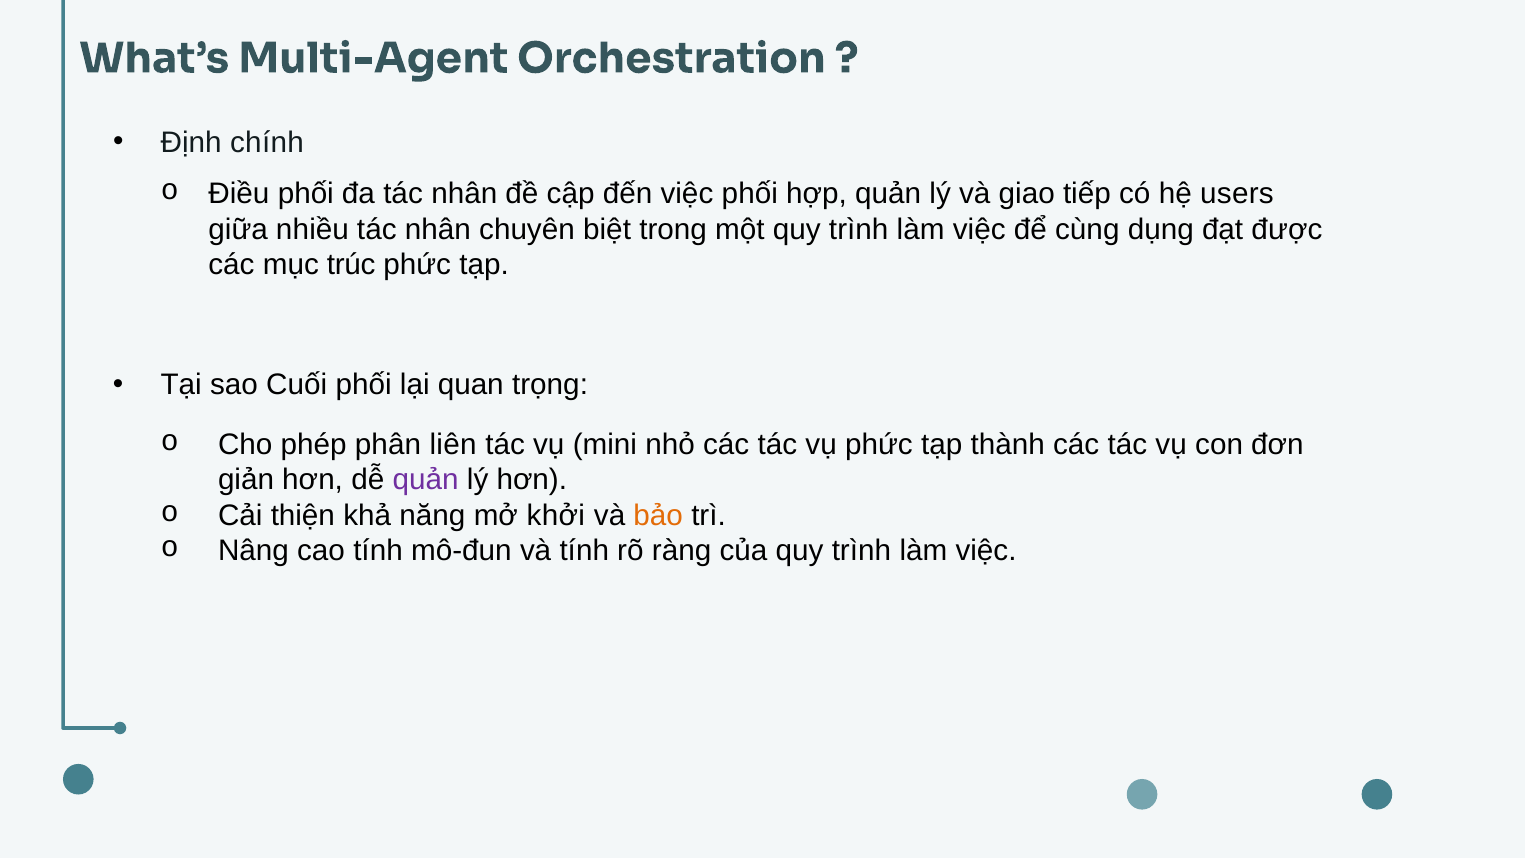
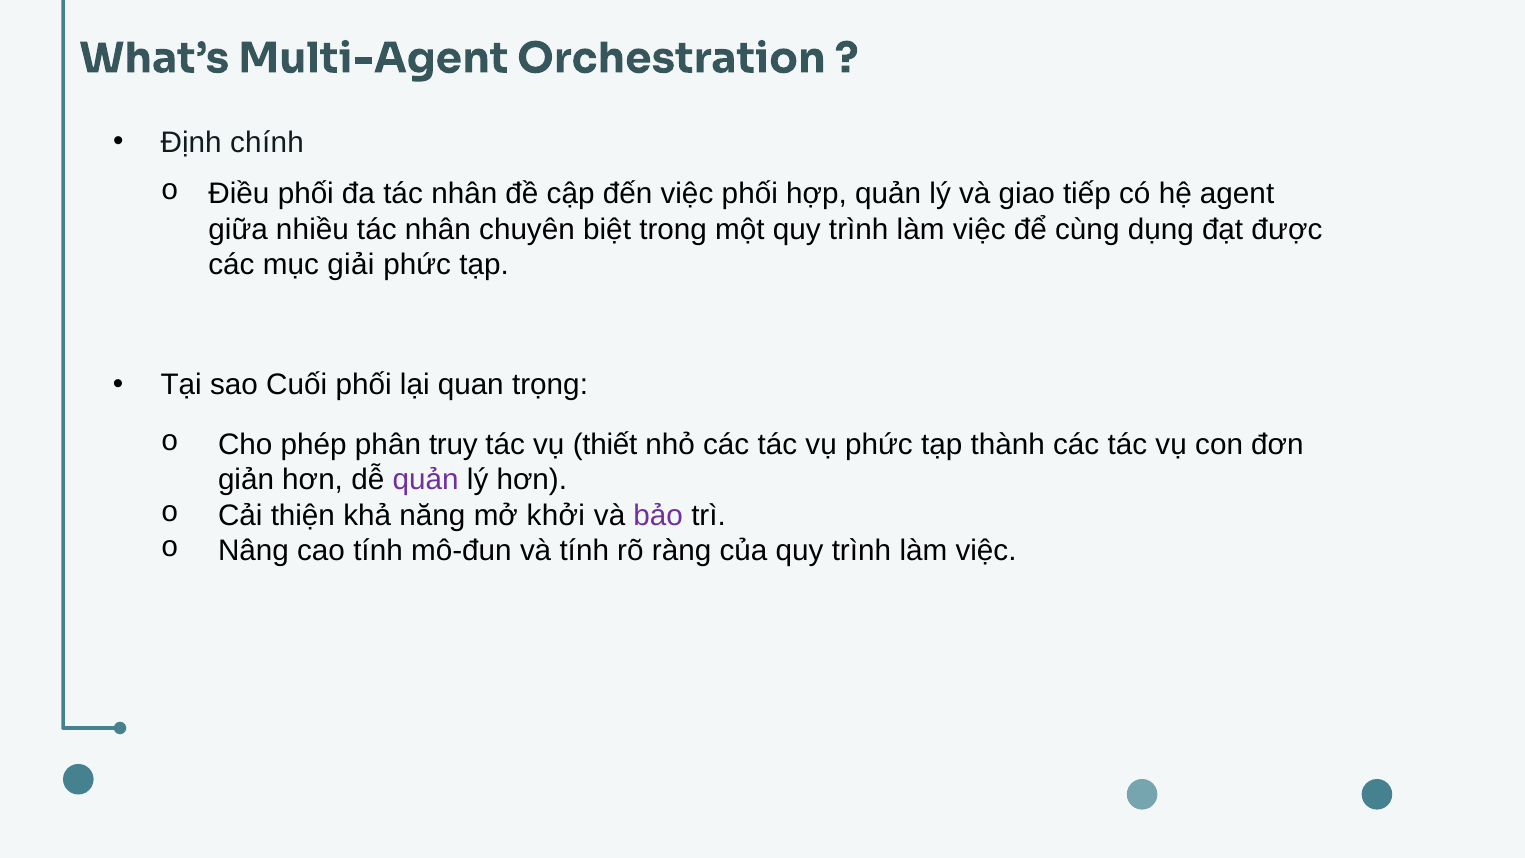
users: users -> agent (1237, 194)
trúc: trúc -> giải (351, 265)
liên: liên -> truy (453, 444)
mini: mini -> thiết (605, 444)
bảo colour: orange -> purple (658, 515)
